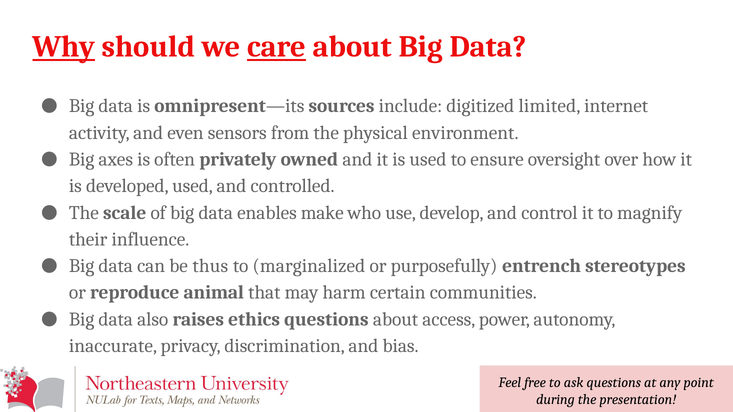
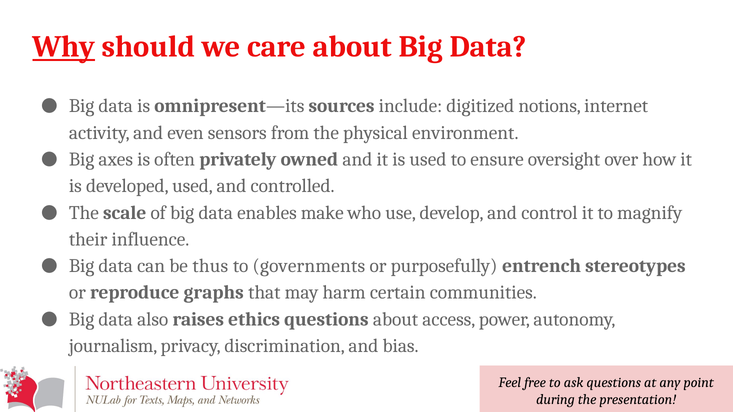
care underline: present -> none (277, 47)
limited: limited -> notions (550, 106)
marginalized: marginalized -> governments (309, 266)
animal: animal -> graphs (214, 293)
inaccurate: inaccurate -> journalism (113, 346)
